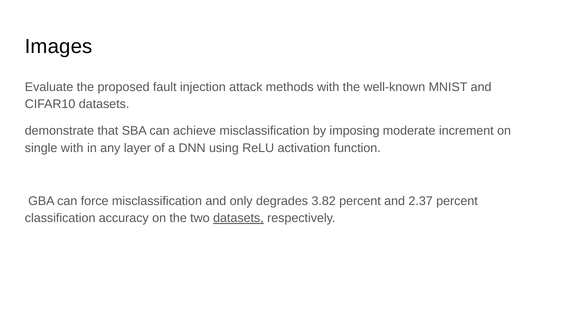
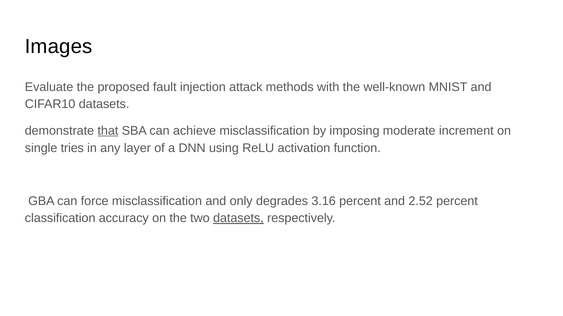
that underline: none -> present (108, 131)
single with: with -> tries (72, 148)
3.82: 3.82 -> 3.16 (324, 201)
2.37: 2.37 -> 2.52 (421, 201)
